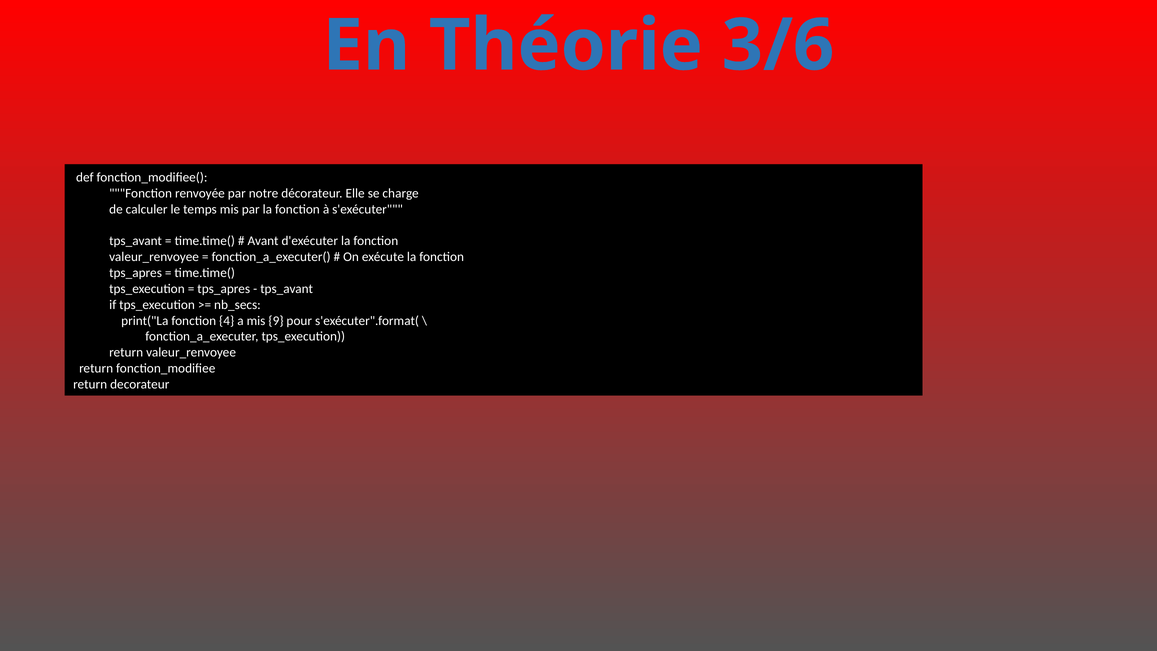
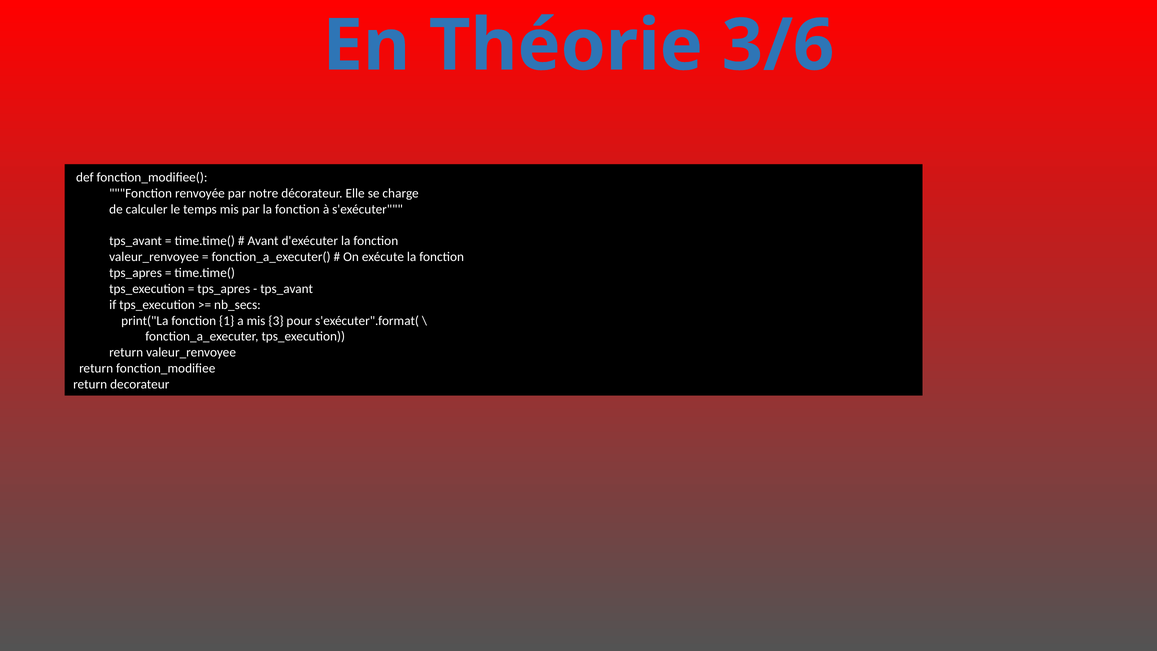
4: 4 -> 1 (227, 321)
9: 9 -> 3 (276, 321)
